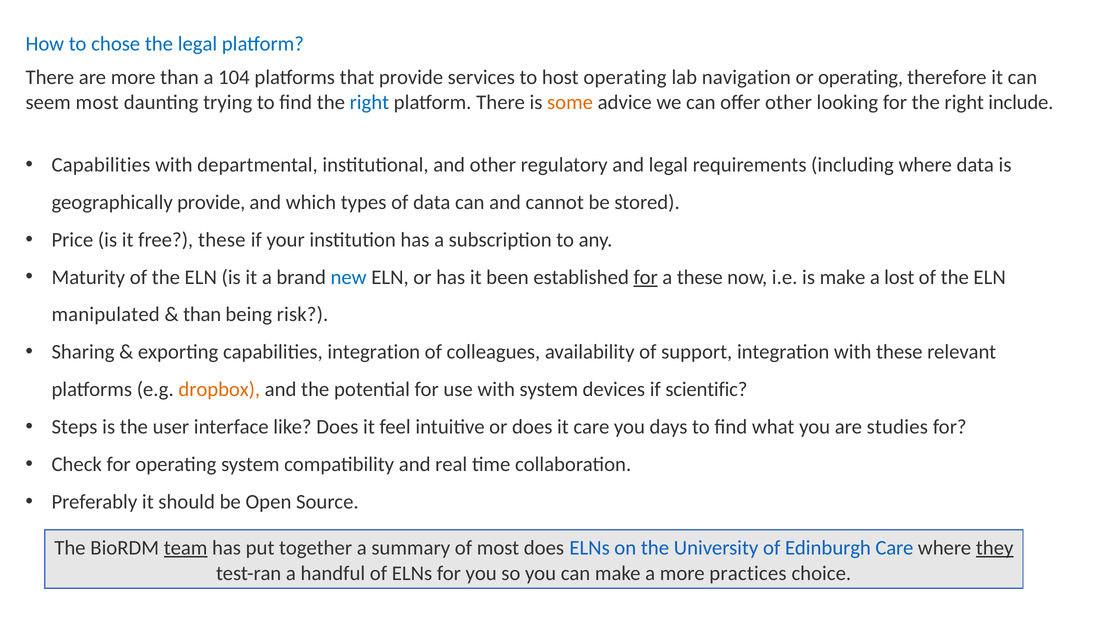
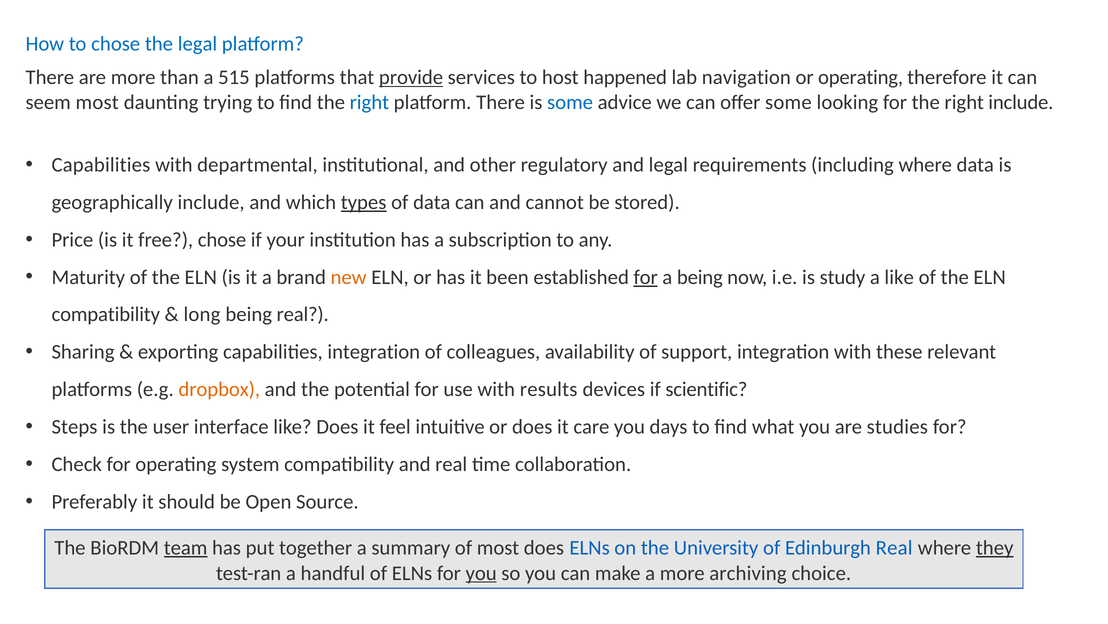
104: 104 -> 515 (234, 77)
provide underline: none -> present (411, 77)
host operating: operating -> happened (625, 77)
some colour: orange -> blue (570, 102)
offer other: other -> some (788, 102)
geographically provide: provide -> include (211, 202)
types underline: none -> present (364, 202)
free these: these -> chose (222, 239)
new colour: blue -> orange (349, 277)
a these: these -> being (700, 277)
is make: make -> study (842, 277)
a lost: lost -> like (899, 277)
manipulated: manipulated -> compatibility (106, 314)
than: than -> long (202, 314)
being risk: risk -> real (303, 314)
with system: system -> results (549, 389)
Edinburgh Care: Care -> Real (894, 547)
you underline: none -> present (481, 572)
practices: practices -> archiving (748, 572)
